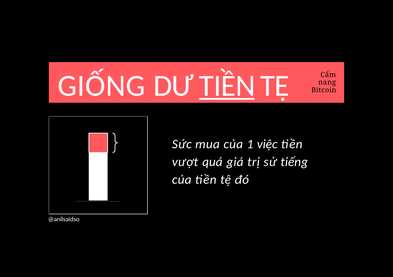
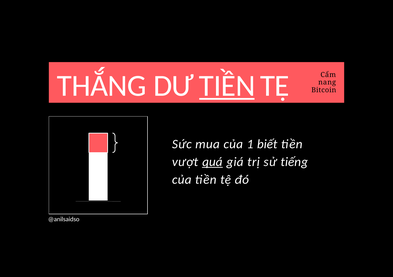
GIỐNG: GIỐNG -> THẮNG (102, 86)
việc: việc -> biết (267, 145)
quá underline: none -> present (212, 162)
